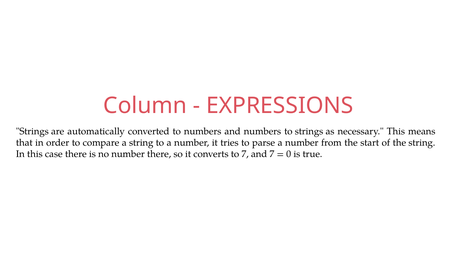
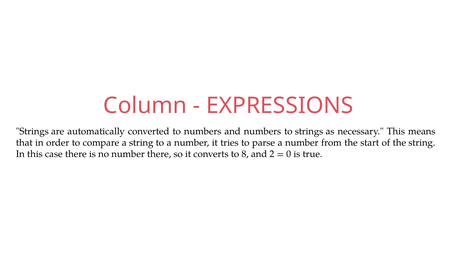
to 7: 7 -> 8 (245, 154)
and 7: 7 -> 2 (272, 154)
